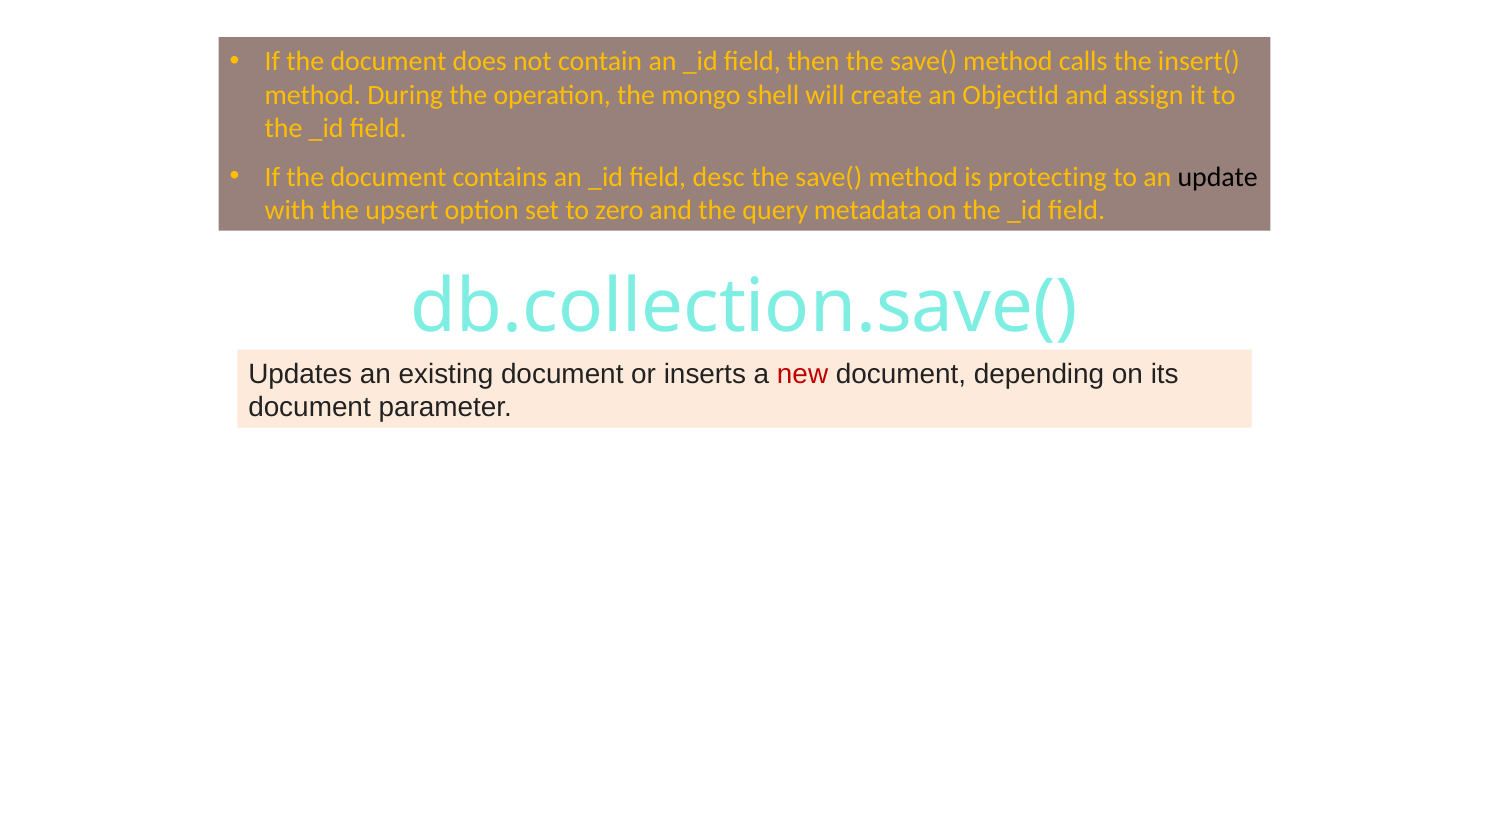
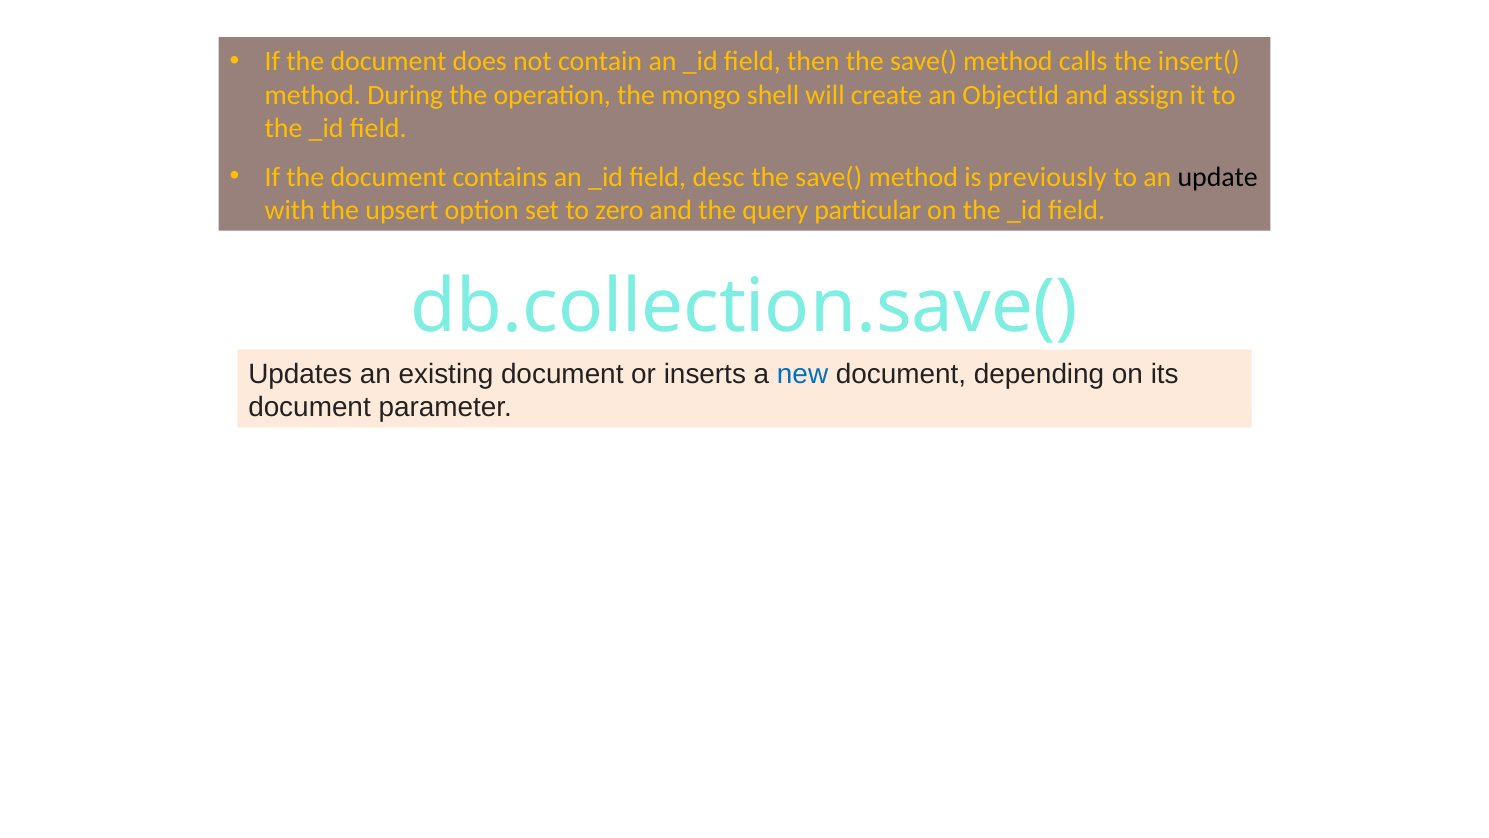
protecting: protecting -> previously (1047, 177)
metadata: metadata -> particular (868, 210)
new colour: red -> blue (803, 374)
